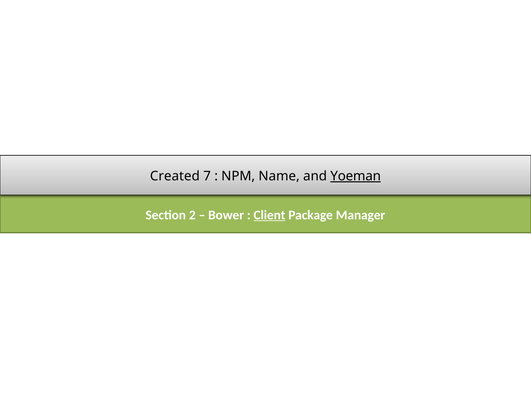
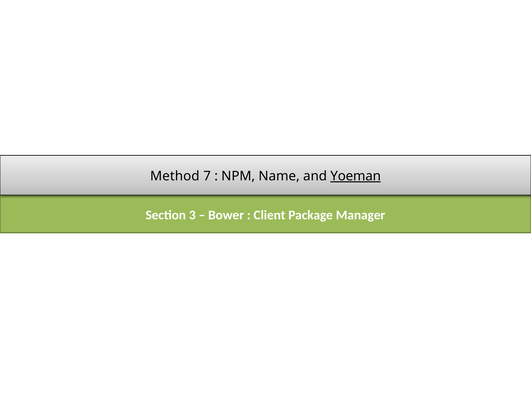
Created: Created -> Method (175, 176)
2: 2 -> 3 (192, 215)
Client underline: present -> none (269, 215)
